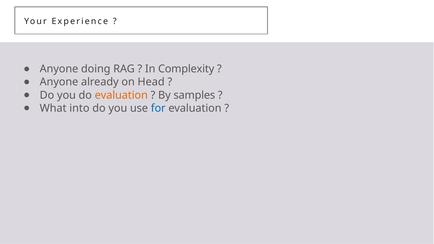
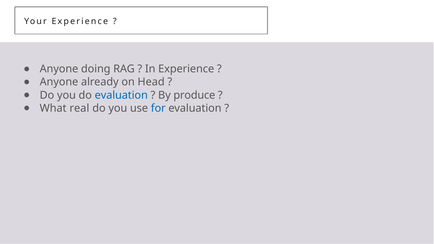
In Complexity: Complexity -> Experience (186, 69)
evaluation colour: orange -> blue (121, 95)
samples: samples -> produce (194, 95)
into: into -> real (79, 108)
